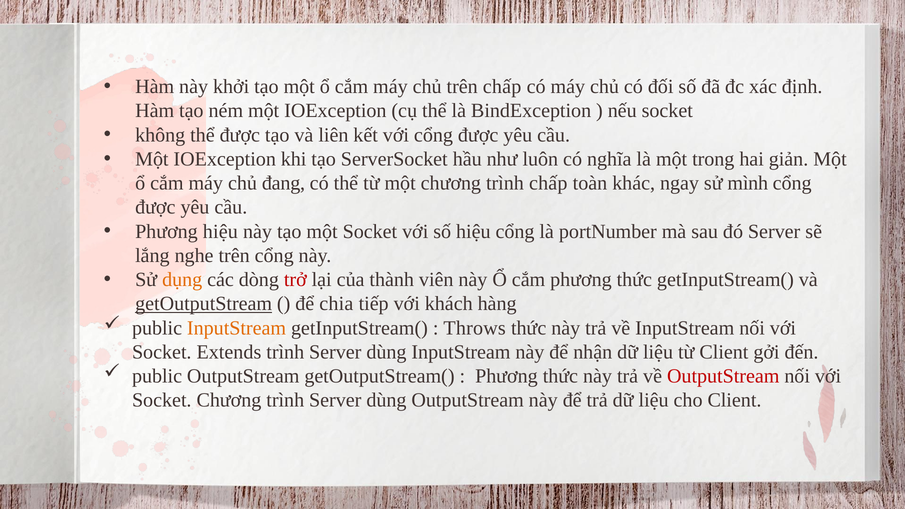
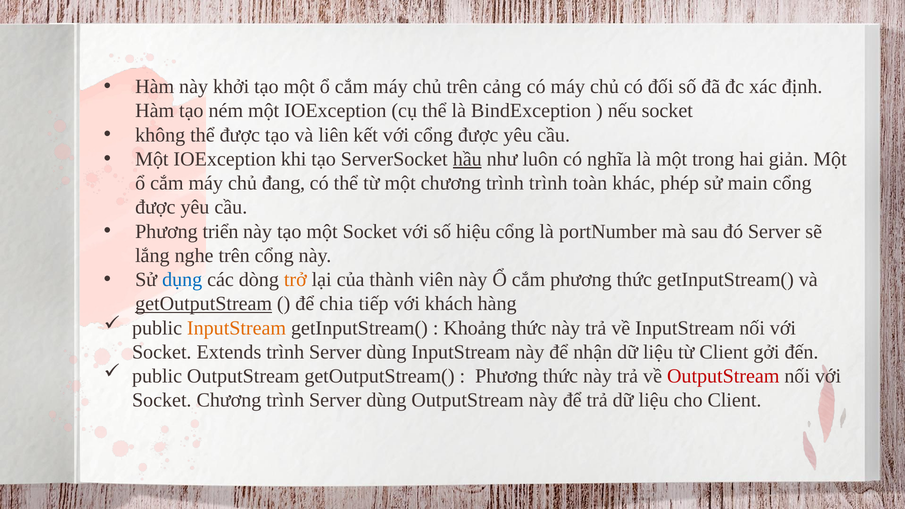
trên chấp: chấp -> cảng (502, 87)
hầu underline: none -> present (467, 159)
trình chấp: chấp -> trình (548, 183)
ngay: ngay -> phép (680, 183)
mình: mình -> main (748, 183)
Phương hiệu: hiệu -> triển (221, 231)
dụng colour: orange -> blue (182, 280)
trở colour: red -> orange (295, 280)
Throws: Throws -> Khoảng (475, 328)
